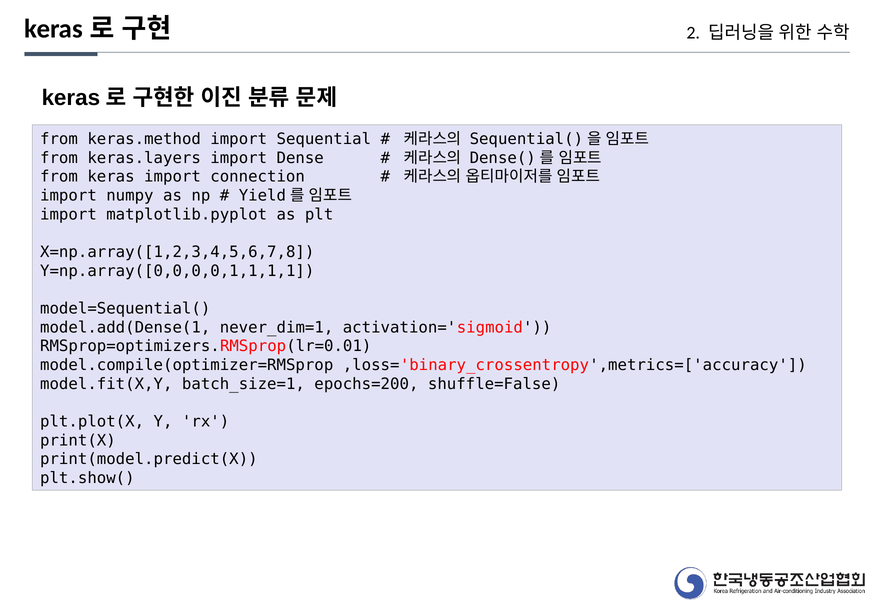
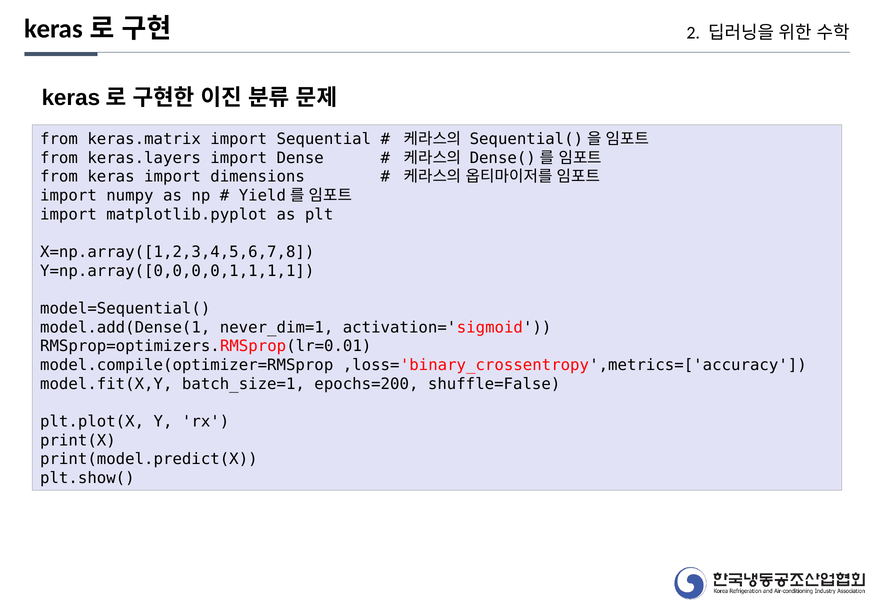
keras.method: keras.method -> keras.matrix (144, 139)
connection: connection -> dimensions (258, 177)
